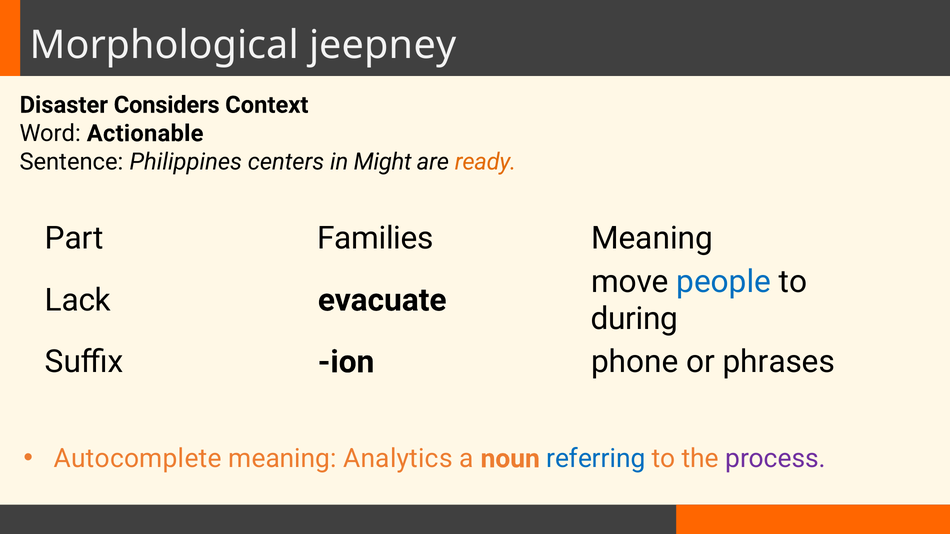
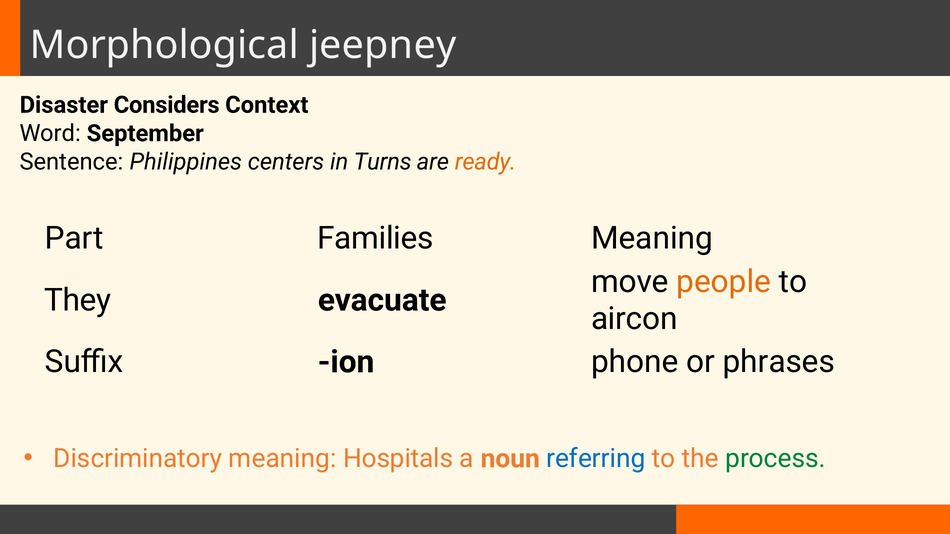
Actionable: Actionable -> September (145, 134)
Might: Might -> Turns (383, 162)
people colour: blue -> orange (724, 282)
Lack: Lack -> They (78, 300)
during: during -> aircon (634, 319)
Autocomplete: Autocomplete -> Discriminatory (138, 459)
Analytics: Analytics -> Hospitals (398, 459)
process colour: purple -> green (776, 459)
